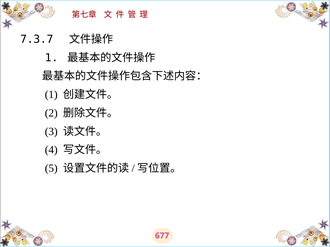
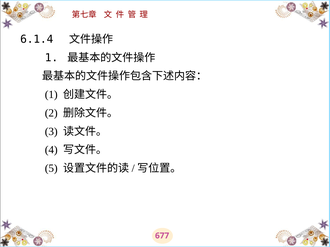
7.3.7: 7.3.7 -> 6.1.4 (37, 39)
